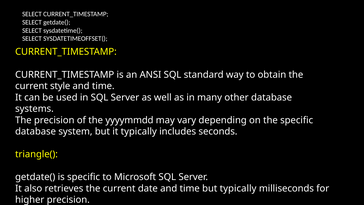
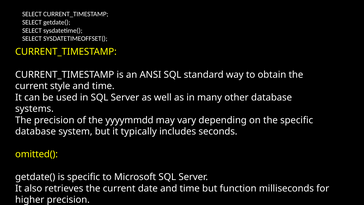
triangle(: triangle( -> omitted( (37, 154)
but typically: typically -> function (238, 188)
